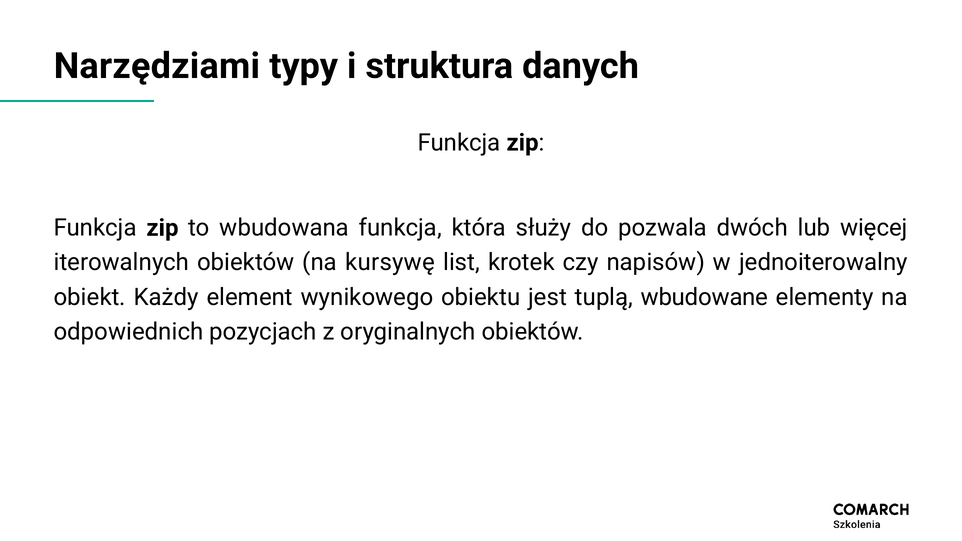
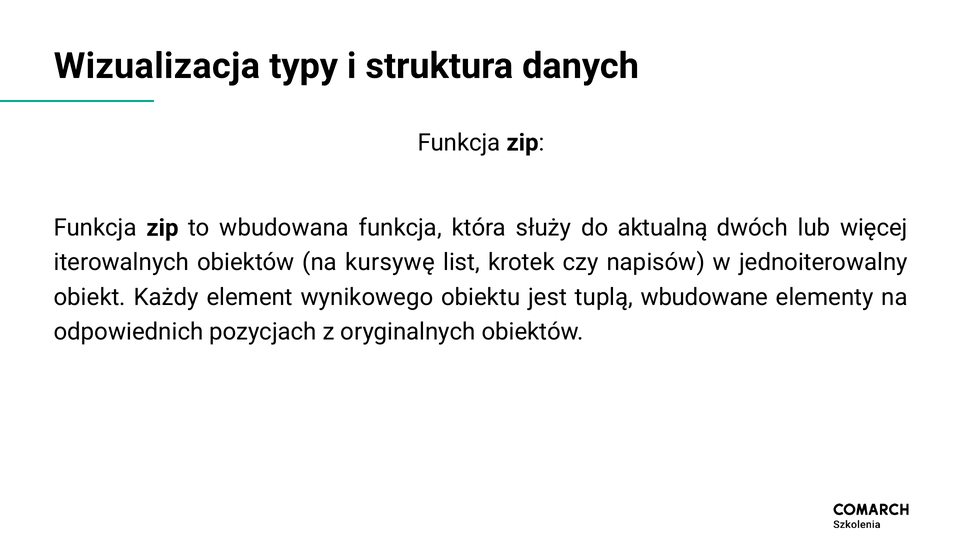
Narzędziami: Narzędziami -> Wizualizacja (157, 66)
pozwala: pozwala -> aktualną (663, 228)
